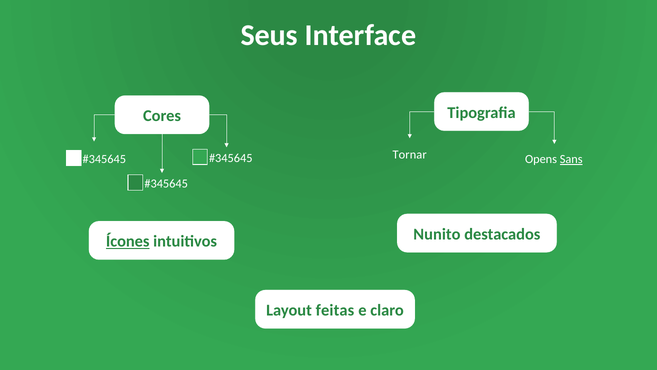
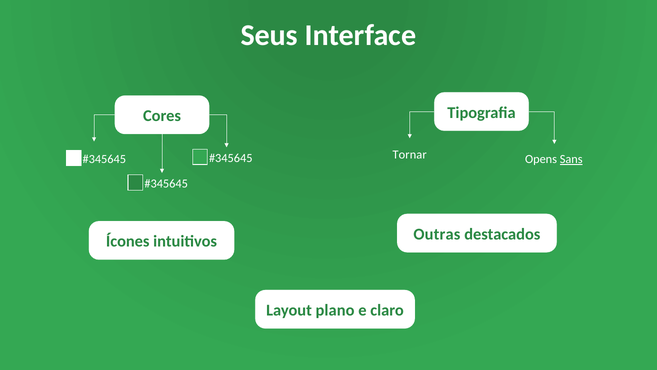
Nunito: Nunito -> Outras (437, 234)
Ícones underline: present -> none (128, 241)
feitas: feitas -> plano (335, 310)
